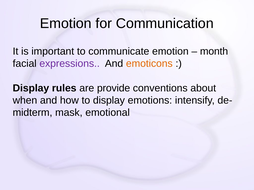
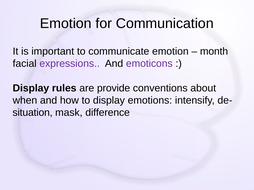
emoticons colour: orange -> purple (149, 64)
midterm: midterm -> situation (33, 113)
emotional: emotional -> difference (108, 113)
